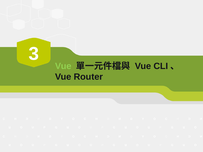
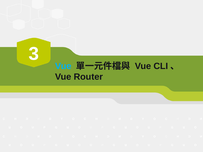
Vue colour: light green -> light blue (63, 66)
